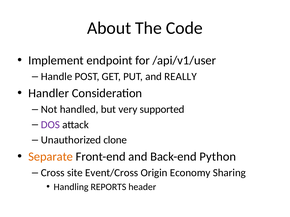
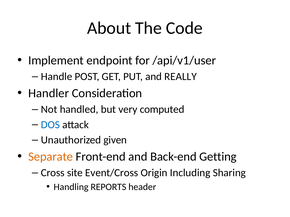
supported: supported -> computed (162, 110)
DOS colour: purple -> blue (50, 125)
clone: clone -> given (115, 140)
Python: Python -> Getting (218, 157)
Economy: Economy -> Including (190, 173)
